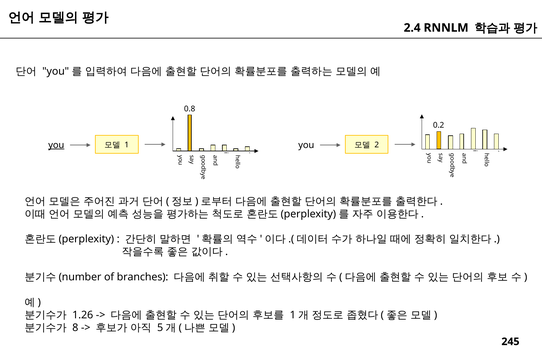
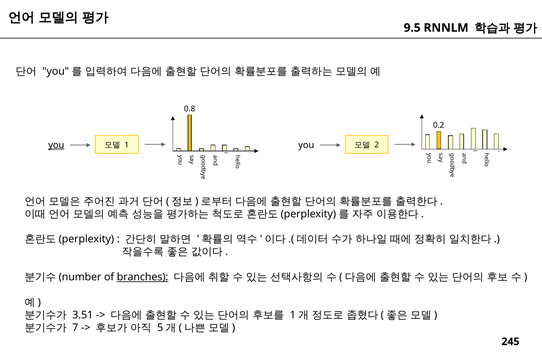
2.4: 2.4 -> 9.5 (412, 28)
branches underline: none -> present (143, 277)
1.26: 1.26 -> 3.51 (83, 315)
8: 8 -> 7 (75, 328)
